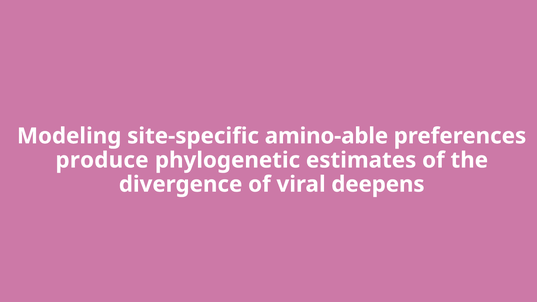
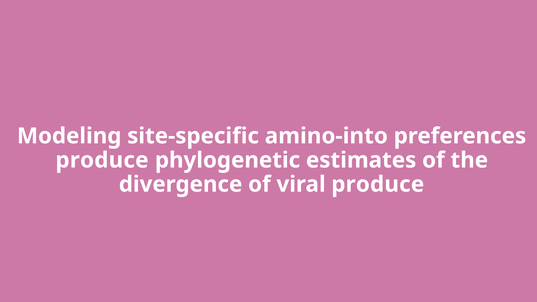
amino-able: amino-able -> amino-into (326, 136)
viral deepens: deepens -> produce (378, 184)
